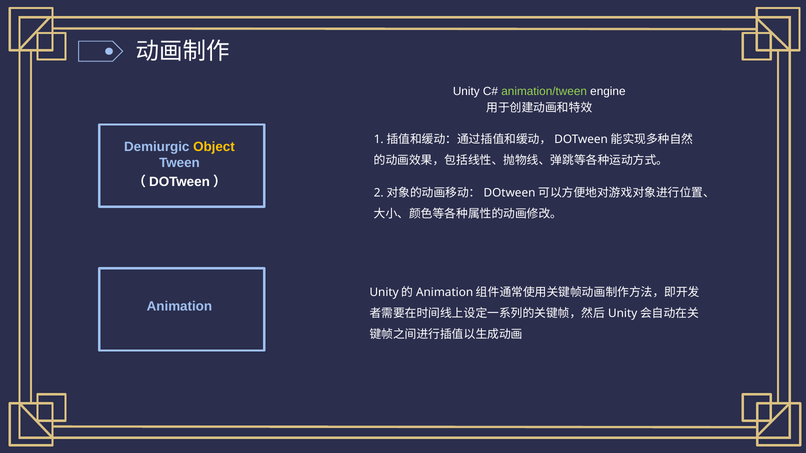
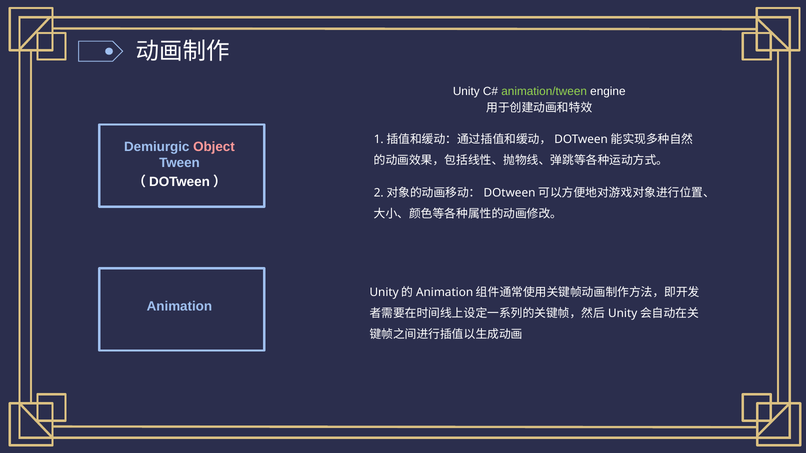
Object colour: yellow -> pink (214, 147)
